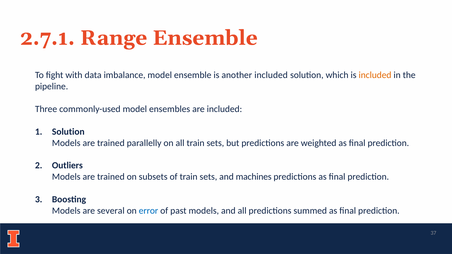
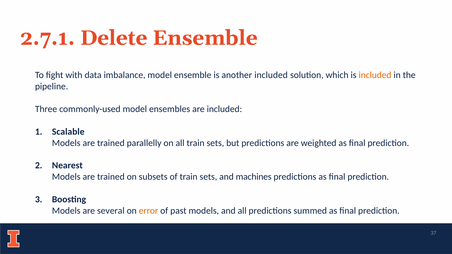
Range: Range -> Delete (114, 38)
Solution: Solution -> Scalable (68, 132)
Outliers: Outliers -> Nearest (67, 166)
error colour: blue -> orange (148, 211)
